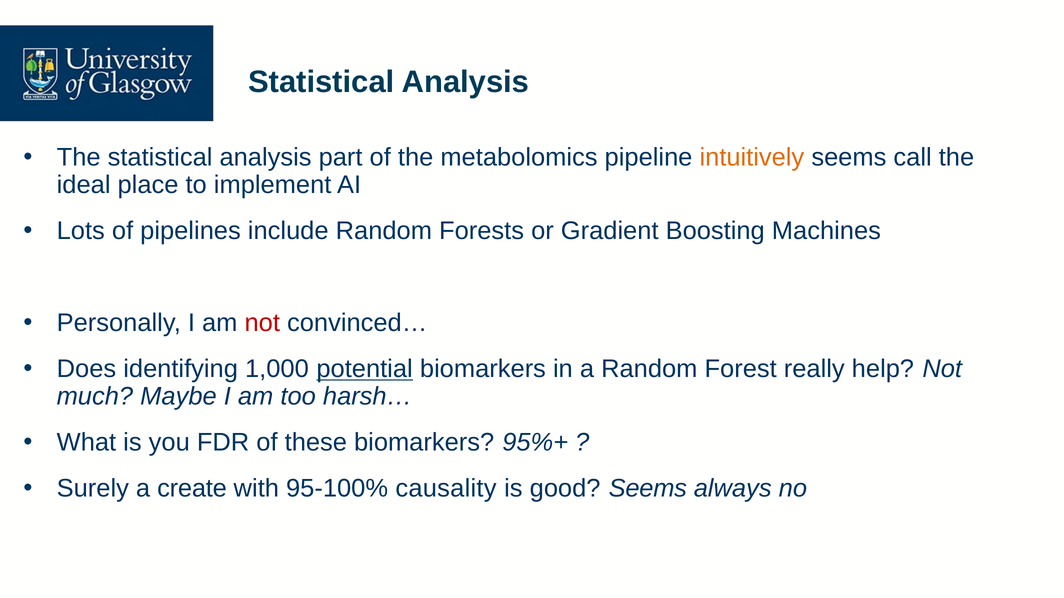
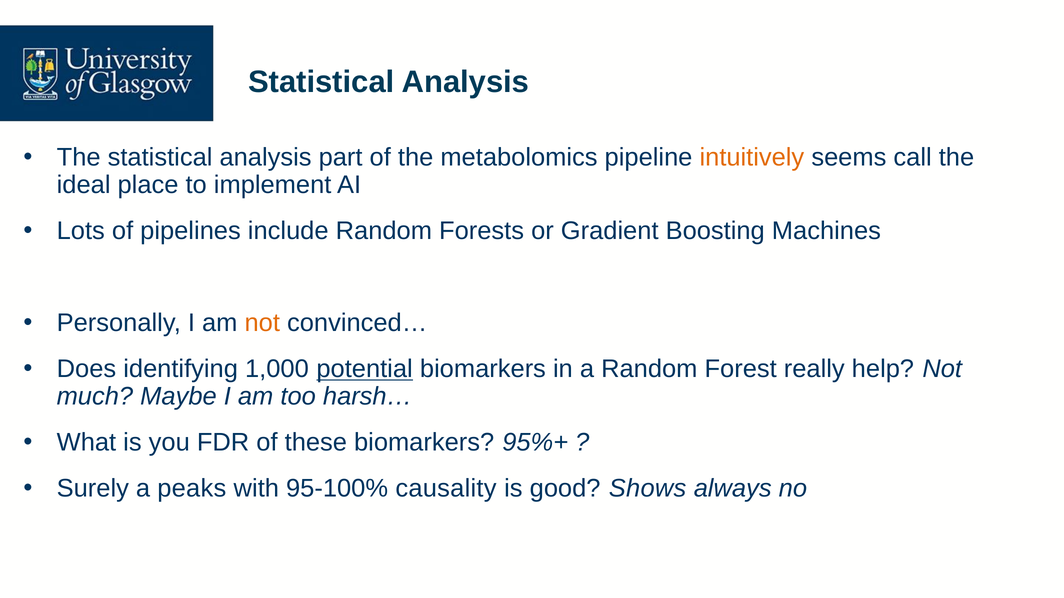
not colour: red -> orange (262, 323)
create: create -> peaks (192, 489)
good Seems: Seems -> Shows (648, 489)
